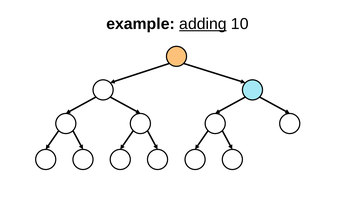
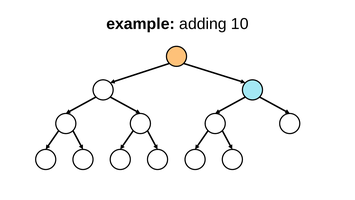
adding underline: present -> none (203, 24)
